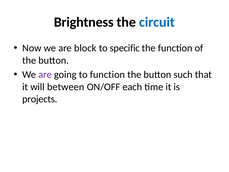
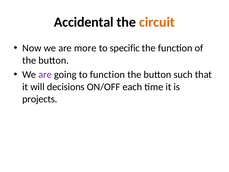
Brightness: Brightness -> Accidental (84, 22)
circuit colour: blue -> orange (157, 22)
block: block -> more (85, 48)
between: between -> decisions (66, 87)
